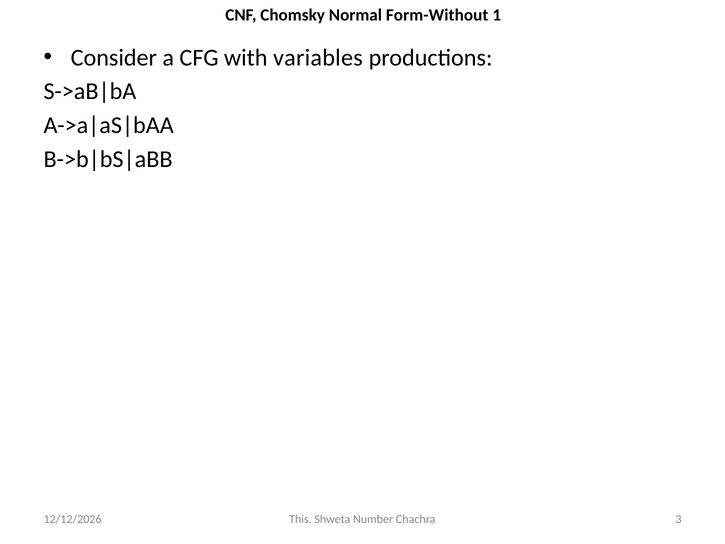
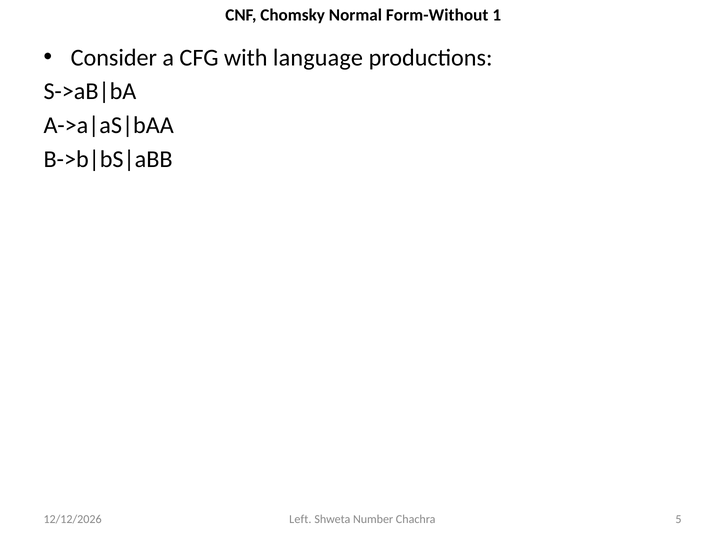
variables: variables -> language (318, 58)
This: This -> Left (300, 519)
3: 3 -> 5 (679, 519)
